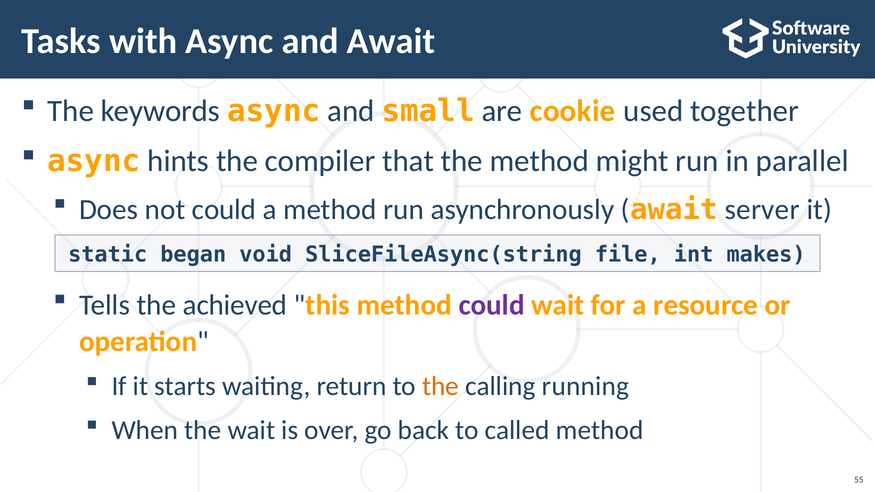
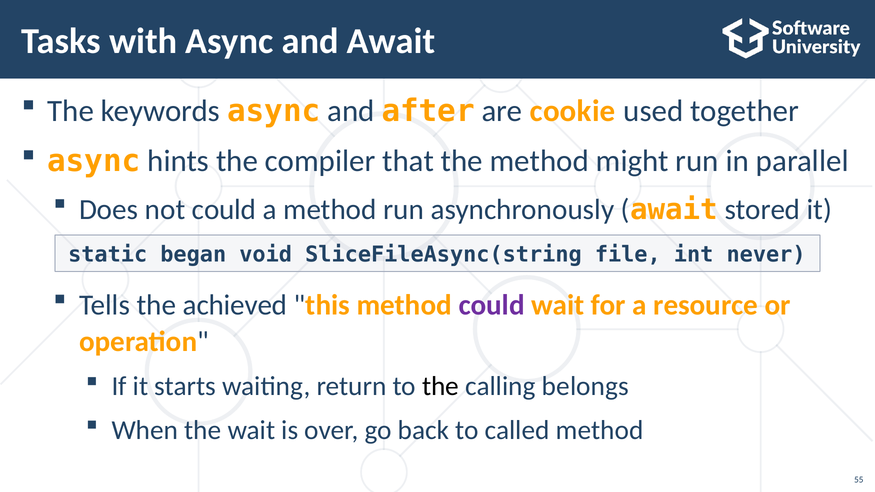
small: small -> after (428, 111)
server: server -> stored (762, 210)
makes: makes -> never (766, 255)
the colour: orange -> black (441, 387)
running: running -> belongs (585, 387)
